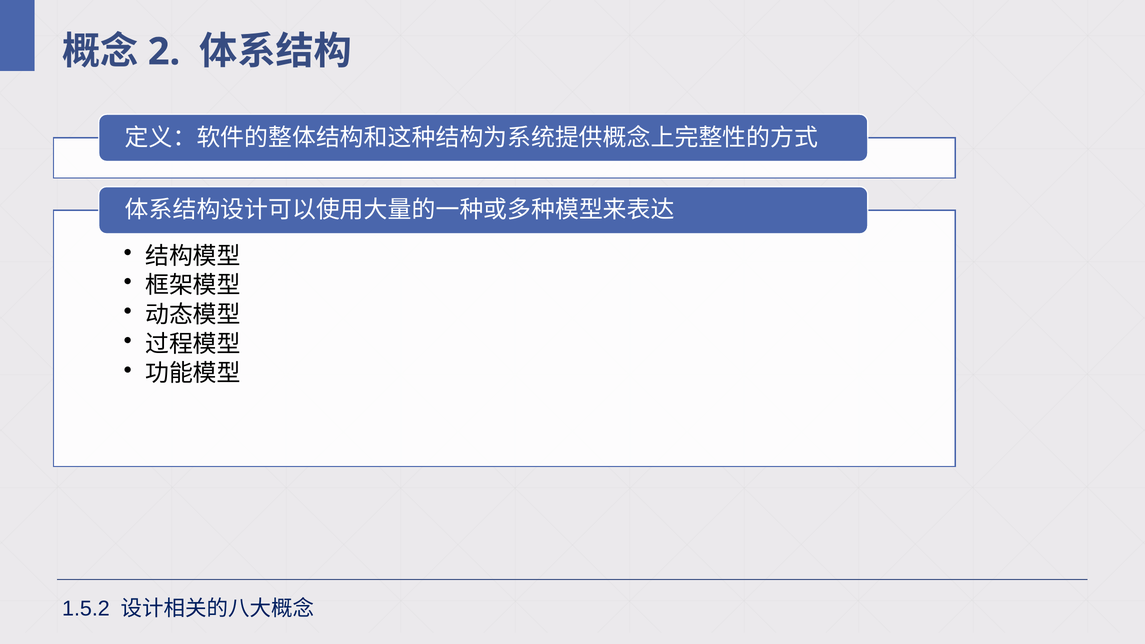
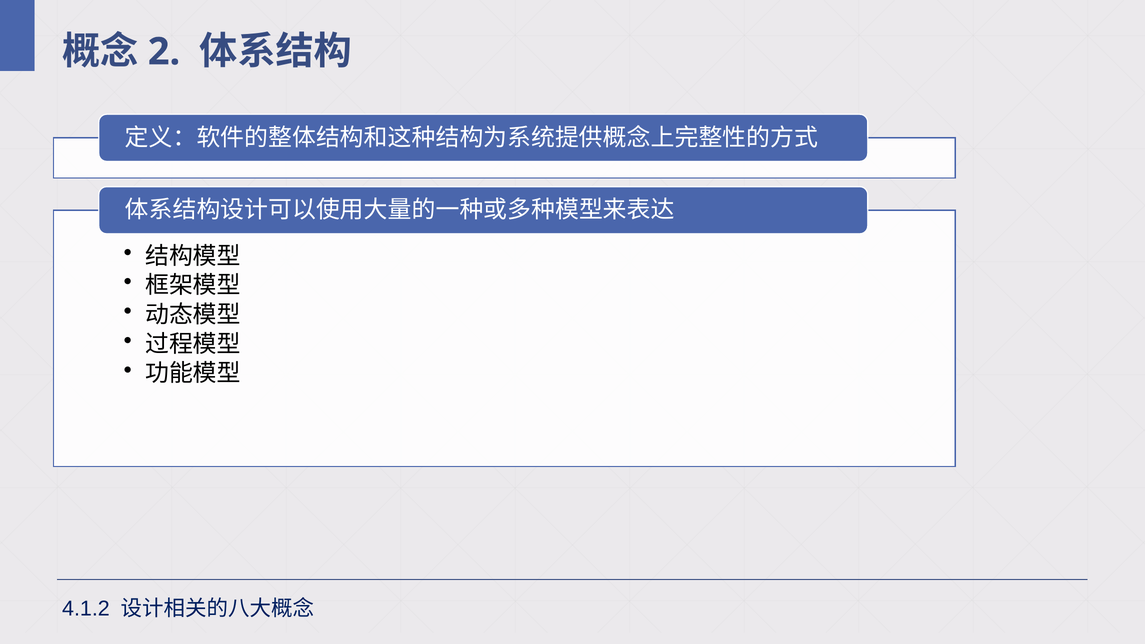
1.5.2: 1.5.2 -> 4.1.2 (86, 609)
